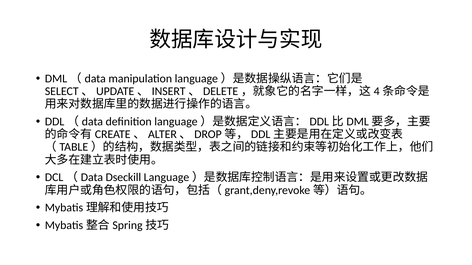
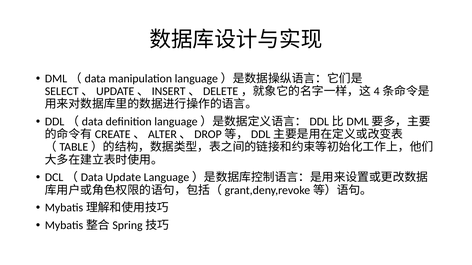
Dseckill: Dseckill -> Update (123, 178)
